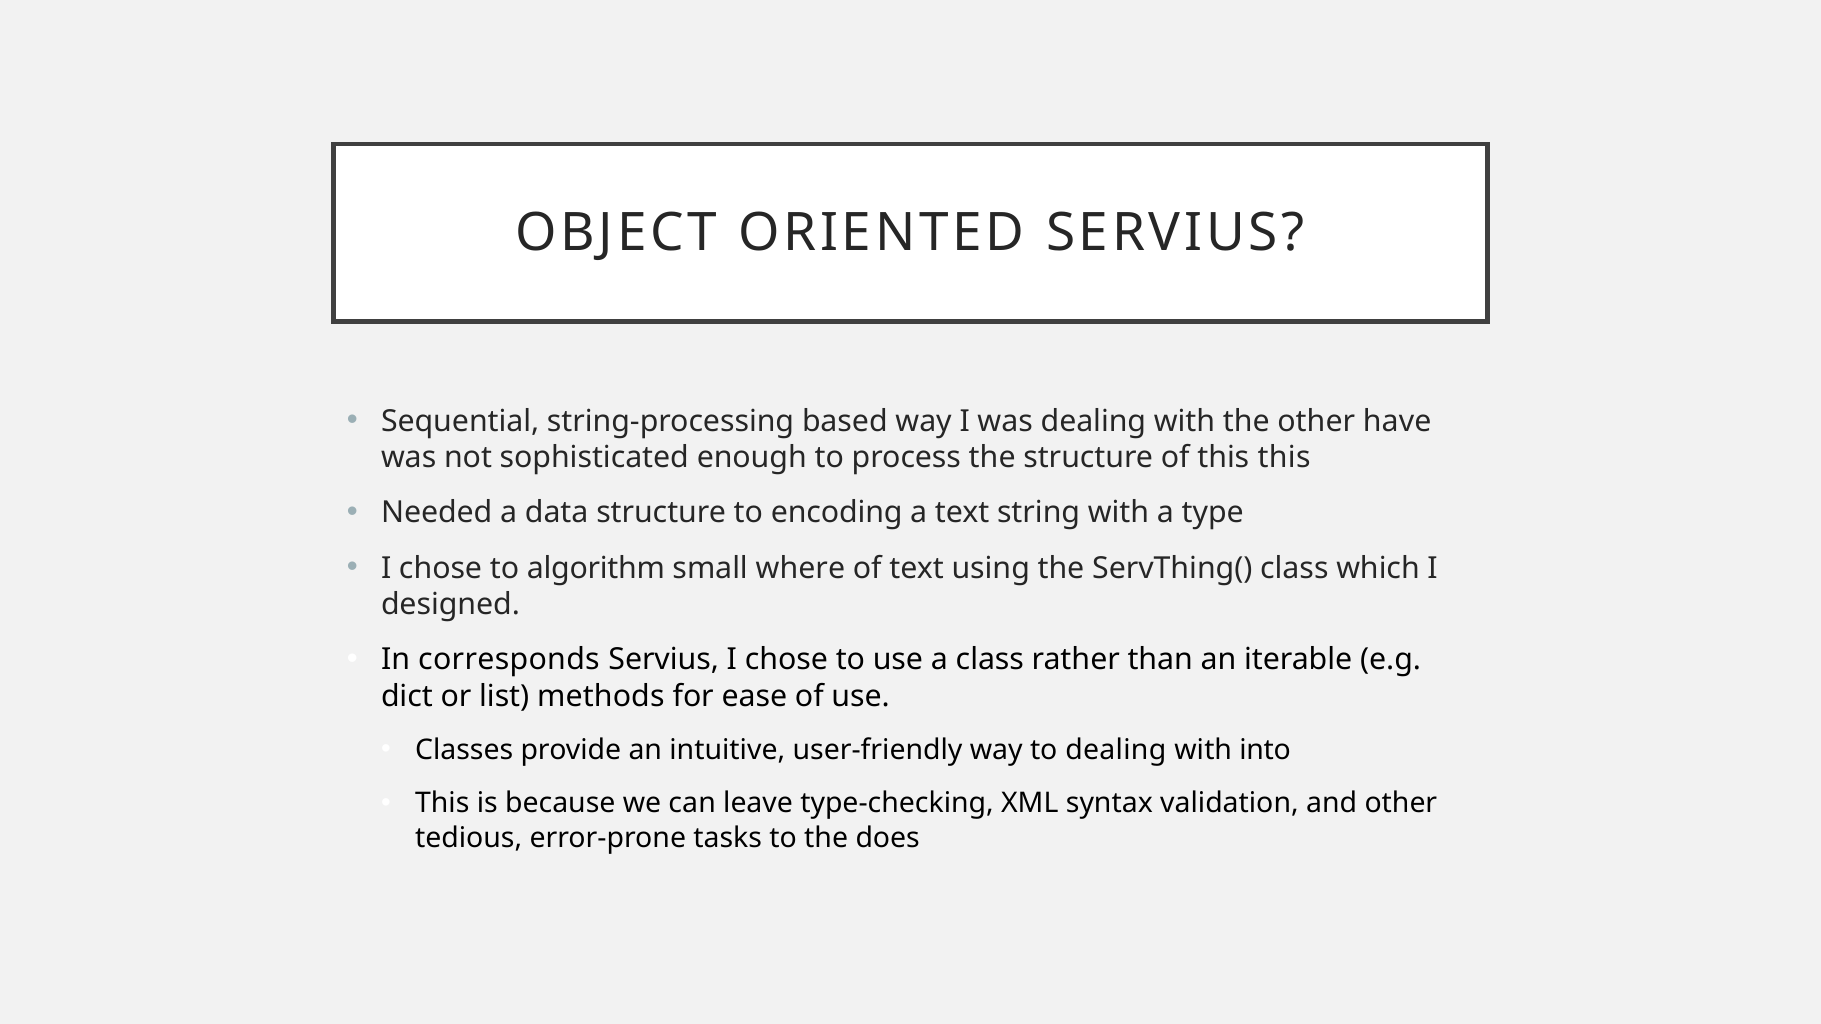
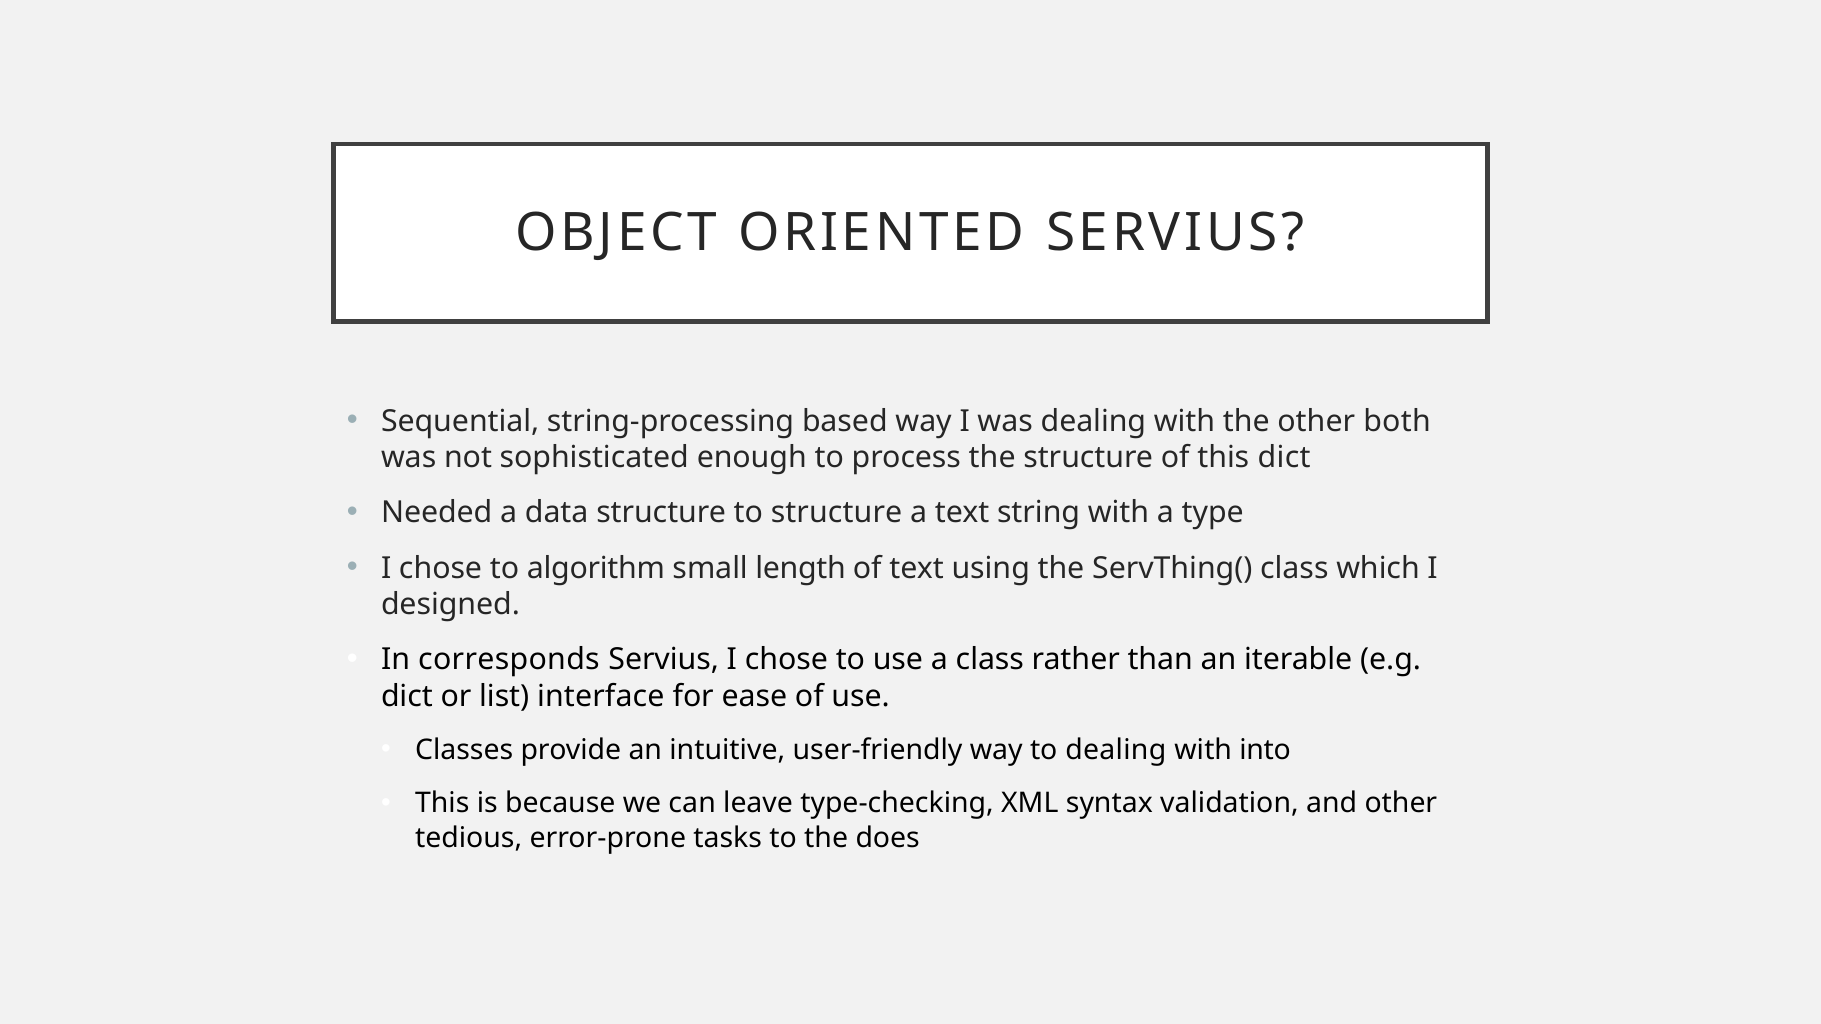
have: have -> both (1397, 421)
this this: this -> dict (1284, 458)
to encoding: encoding -> structure (837, 513)
where: where -> length (801, 568)
methods: methods -> interface (601, 697)
